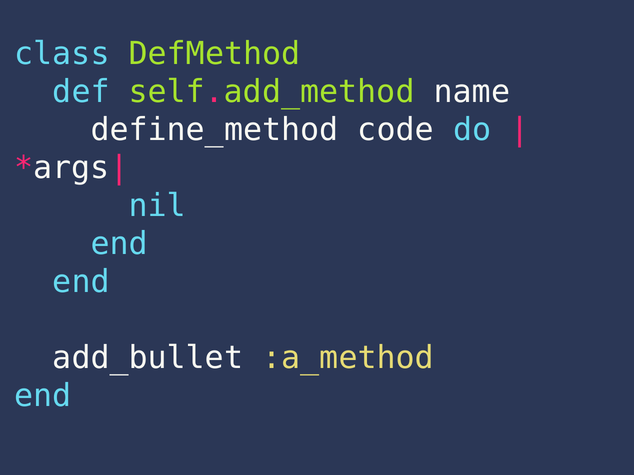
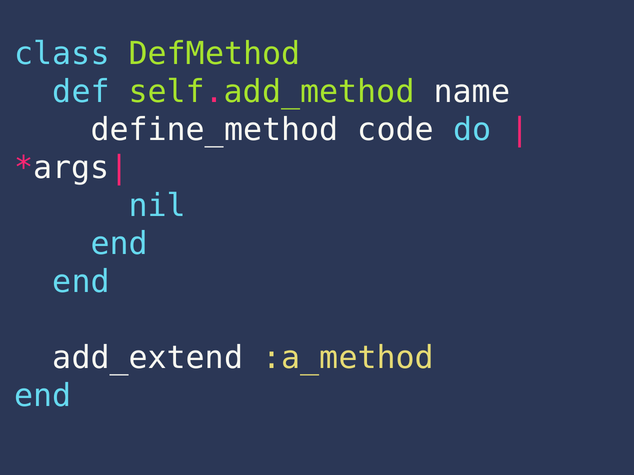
add_bullet: add_bullet -> add_extend (148, 358)
